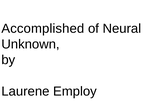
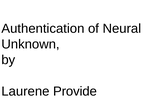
Accomplished: Accomplished -> Authentication (43, 29)
Employ: Employ -> Provide (75, 91)
